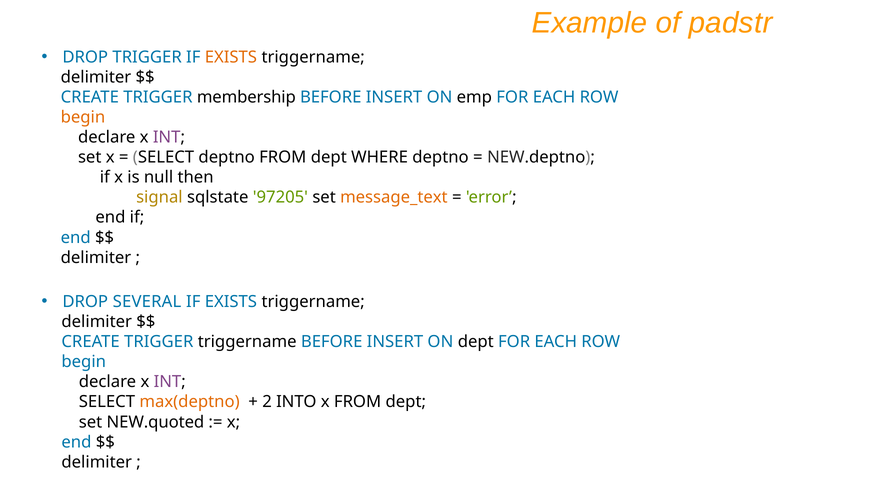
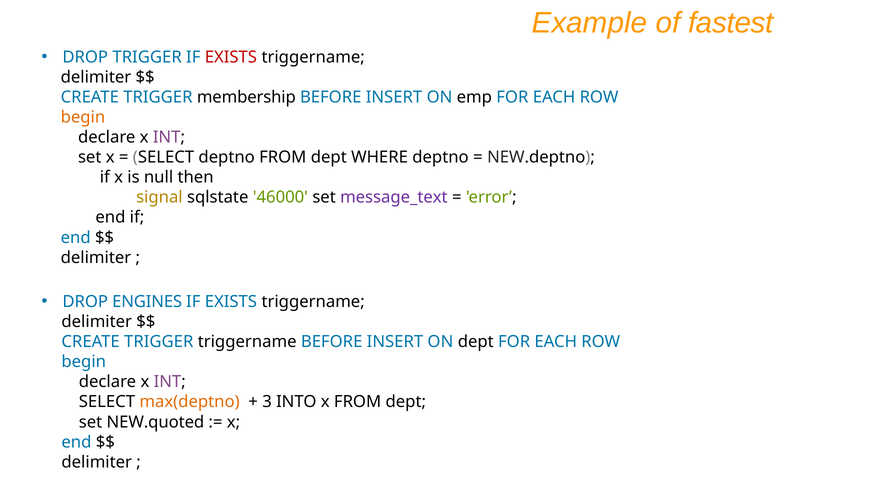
padstr: padstr -> fastest (731, 23)
EXISTS colour: orange -> red (231, 57)
97205: 97205 -> 46000 (280, 198)
message_text colour: orange -> purple (394, 198)
SEVERAL: SEVERAL -> ENGINES (147, 302)
2: 2 -> 3 (267, 402)
